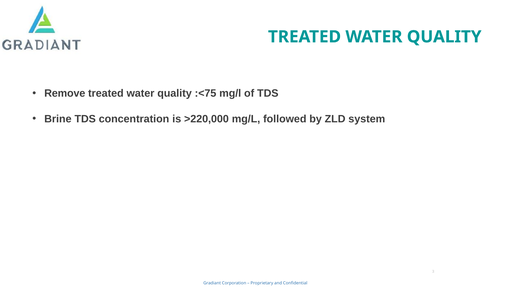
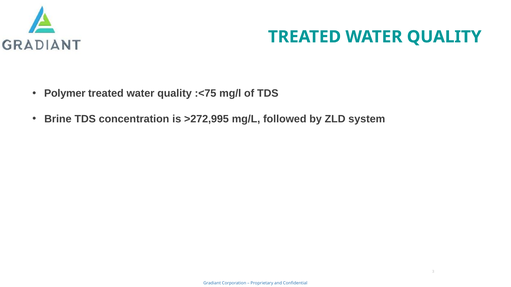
Remove: Remove -> Polymer (65, 94)
>220,000: >220,000 -> >272,995 (206, 119)
